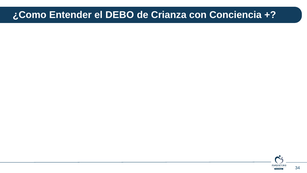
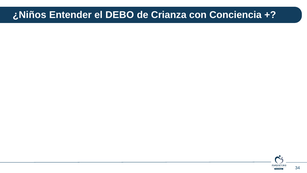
¿Como: ¿Como -> ¿Niños (30, 15)
